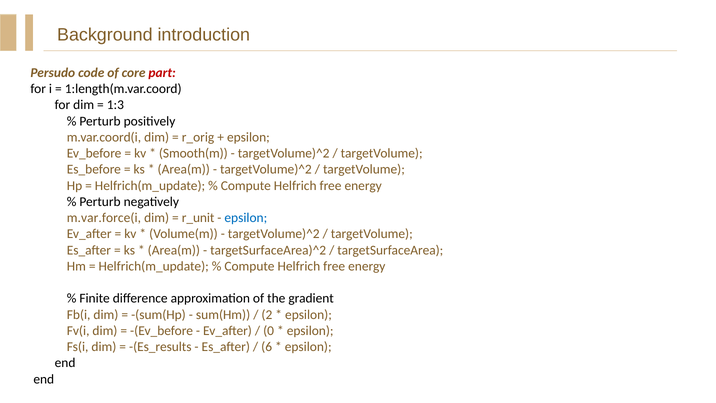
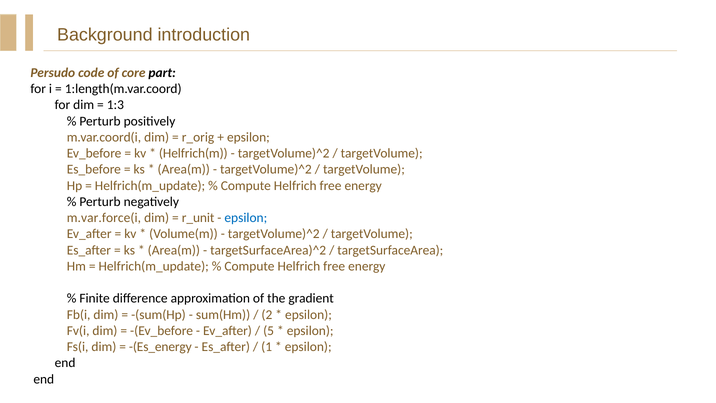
part colour: red -> black (162, 73)
Smooth(m: Smooth(m -> Helfrich(m (193, 153)
0: 0 -> 5 (269, 331)
-(Es_results: -(Es_results -> -(Es_energy (160, 347)
6: 6 -> 1 (267, 347)
